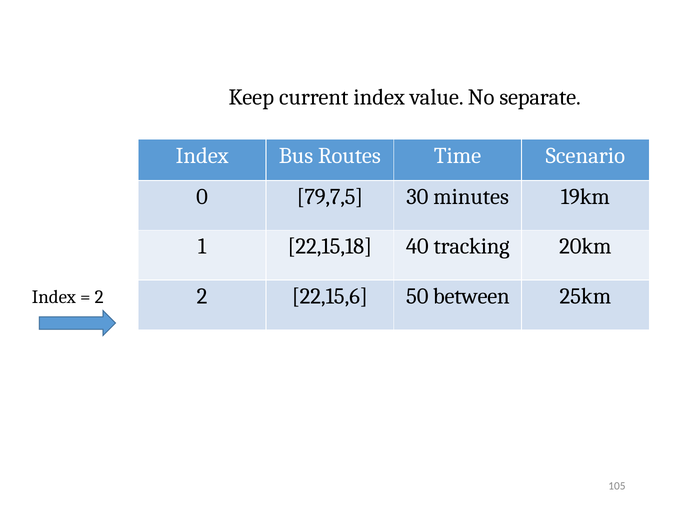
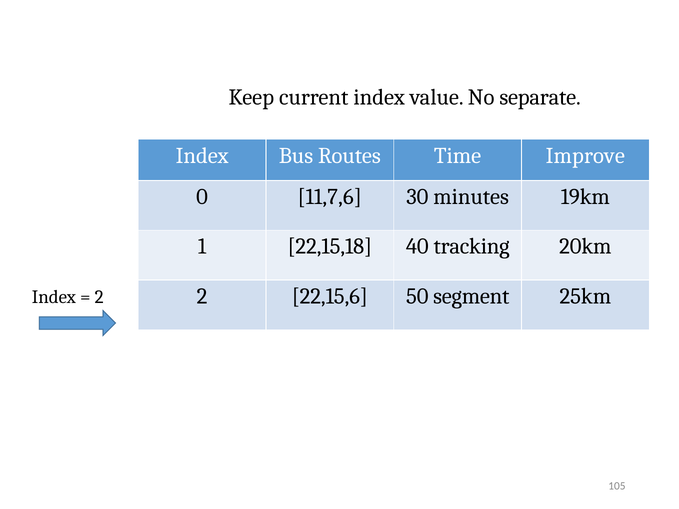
Scenario: Scenario -> Improve (585, 156)
79,7,5: 79,7,5 -> 11,7,6 (330, 197)
between: between -> segment (471, 296)
